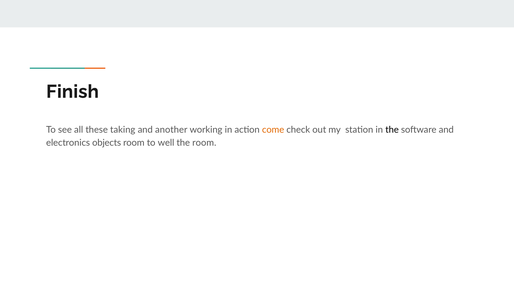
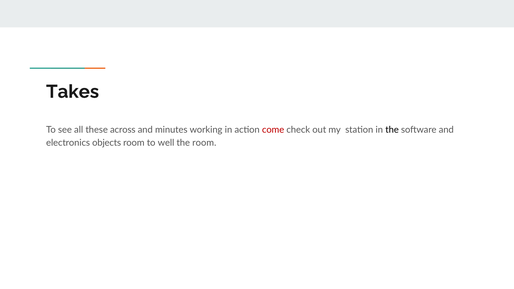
Finish: Finish -> Takes (73, 92)
taking: taking -> across (123, 130)
another: another -> minutes (171, 130)
come colour: orange -> red (273, 130)
